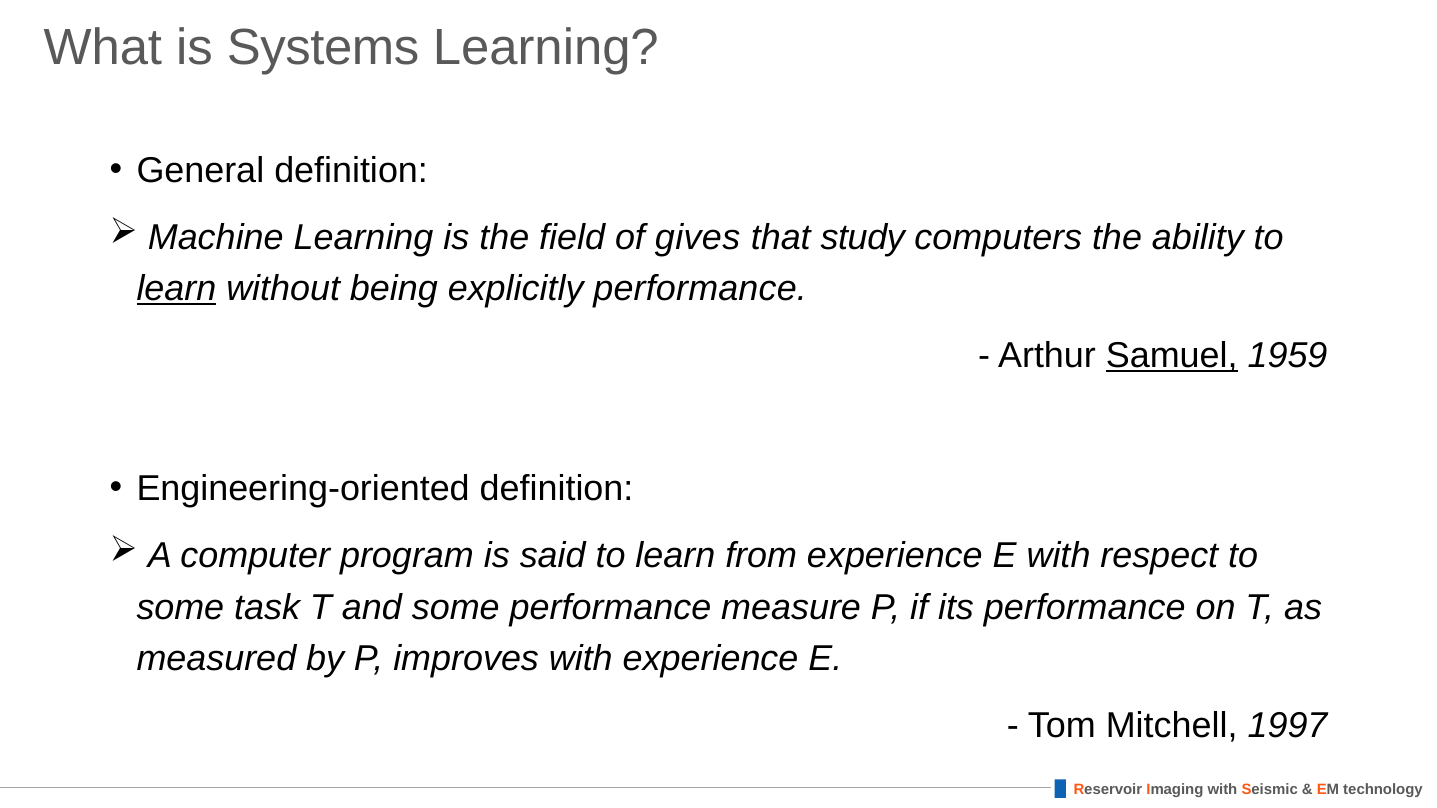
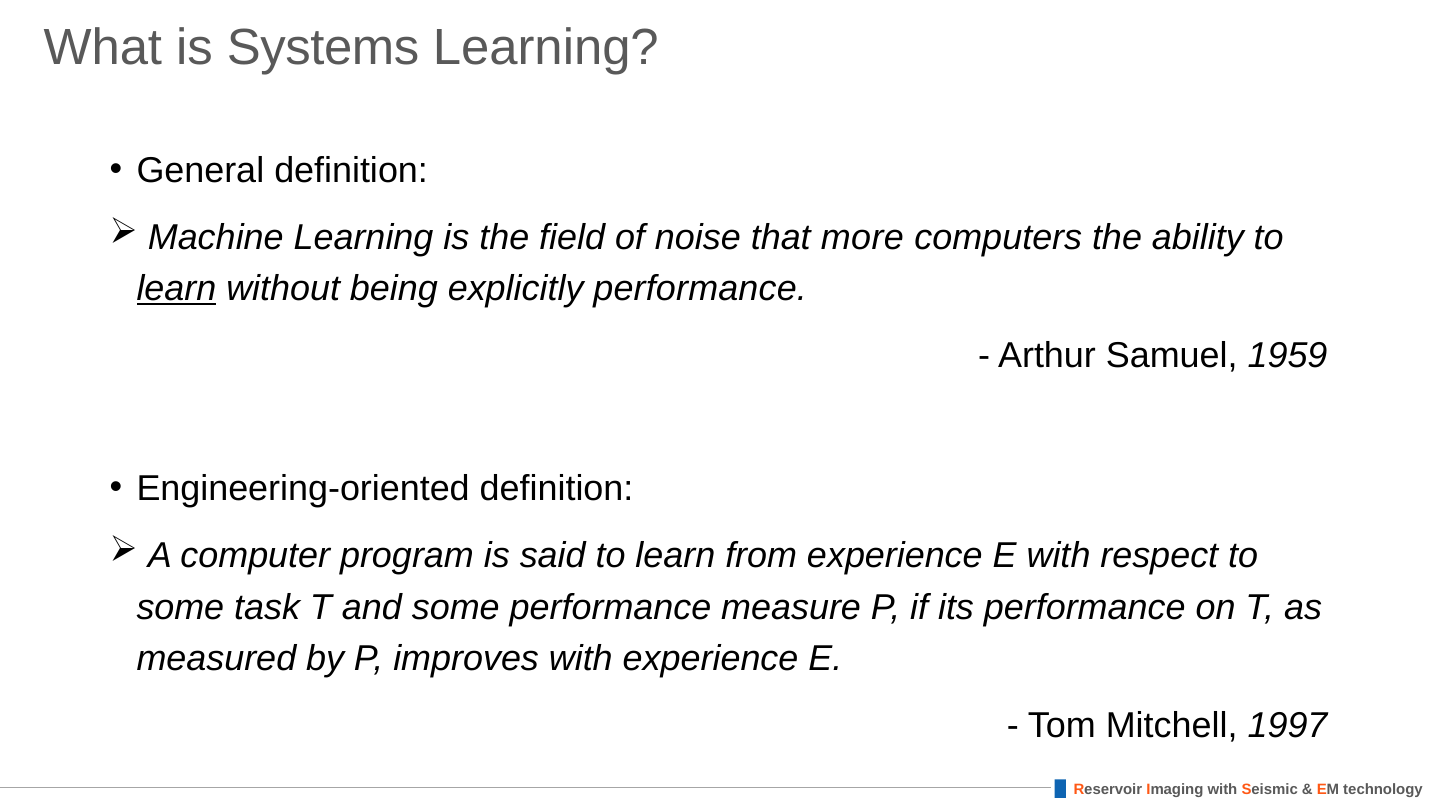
gives: gives -> noise (698, 237)
study: study -> more (862, 237)
Samuel underline: present -> none (1172, 356)
